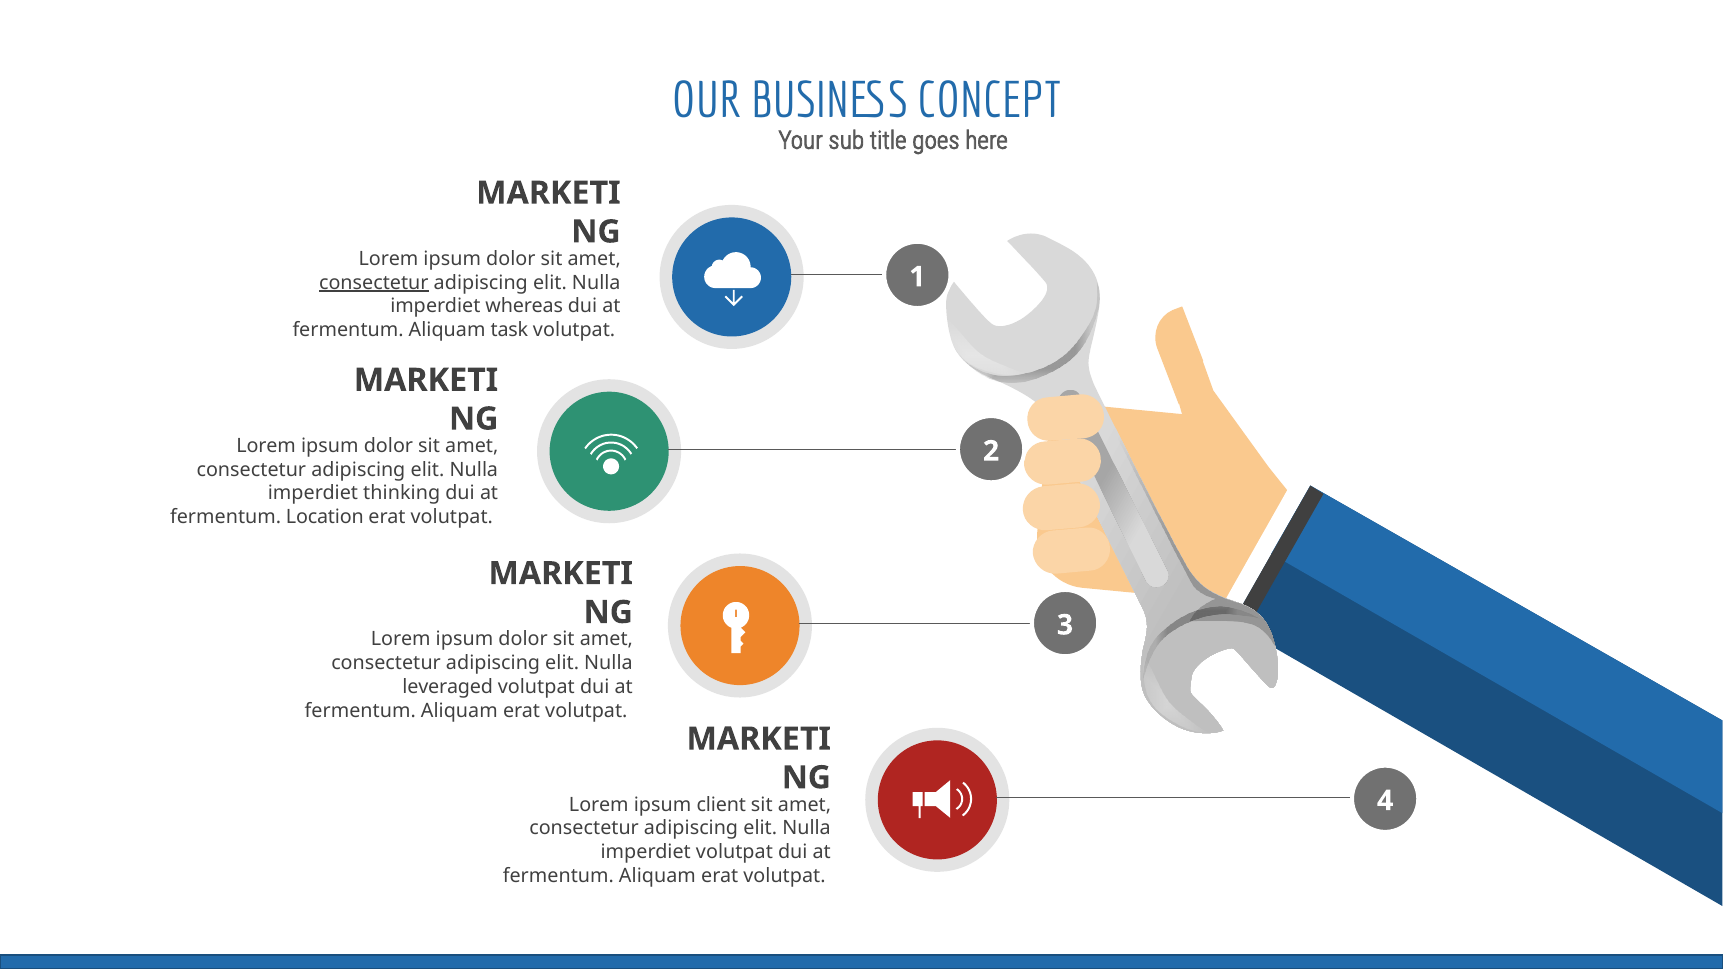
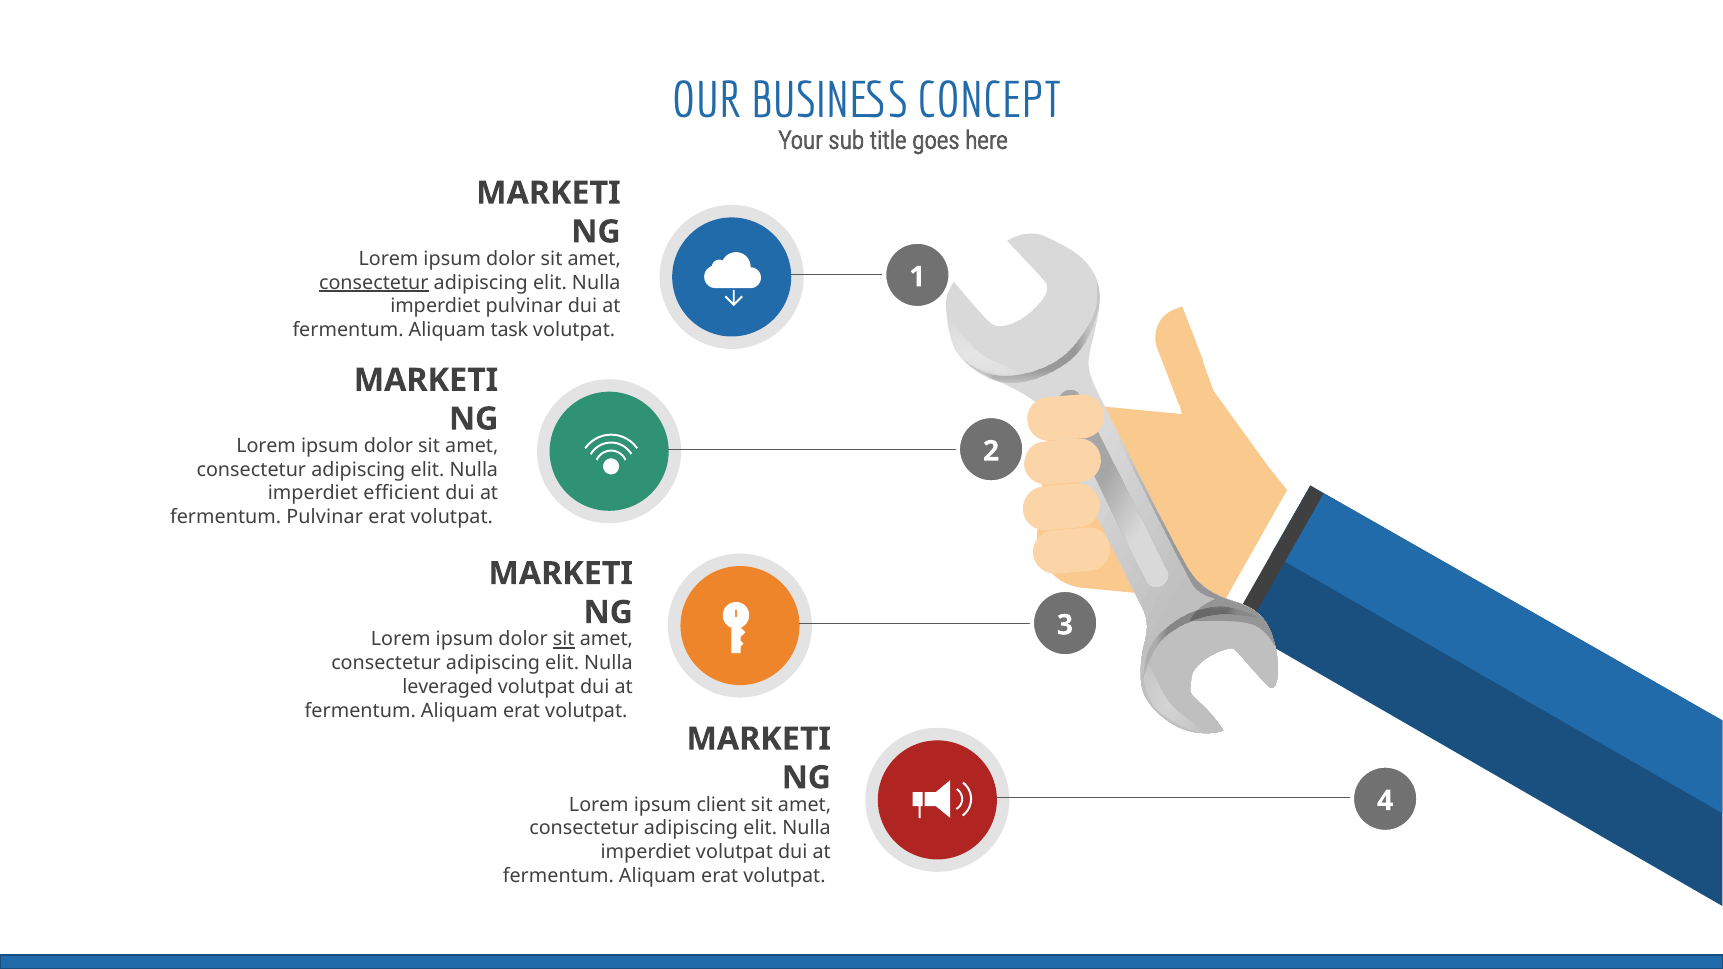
imperdiet whereas: whereas -> pulvinar (524, 306)
thinking: thinking -> efficient (402, 493)
fermentum Location: Location -> Pulvinar (325, 517)
sit underline: none -> present (564, 640)
